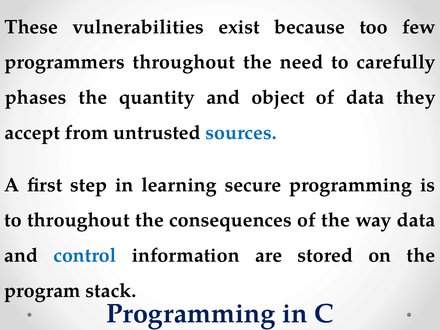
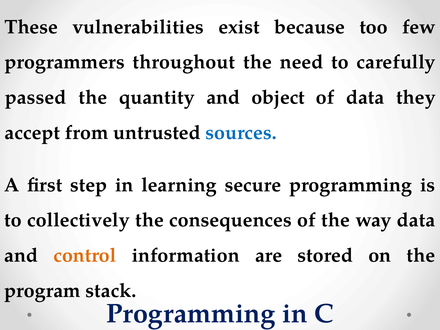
phases: phases -> passed (36, 97)
to throughout: throughout -> collectively (78, 220)
control colour: blue -> orange (85, 255)
